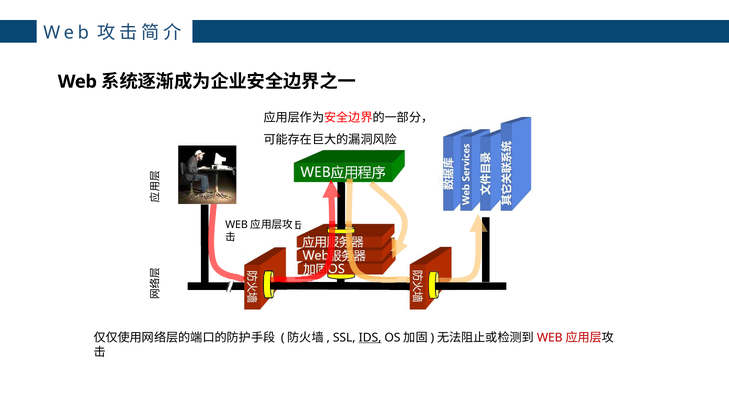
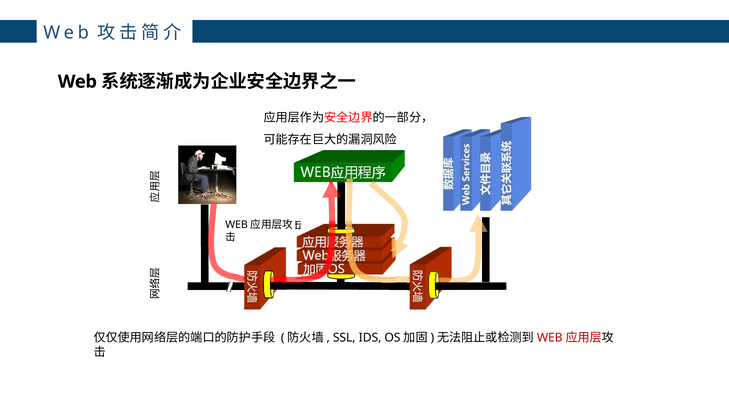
IDS underline: present -> none (370, 338)
